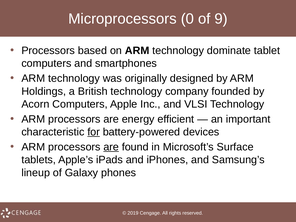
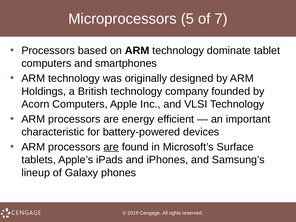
0: 0 -> 5 (187, 19)
9: 9 -> 7 (221, 19)
for underline: present -> none (94, 132)
